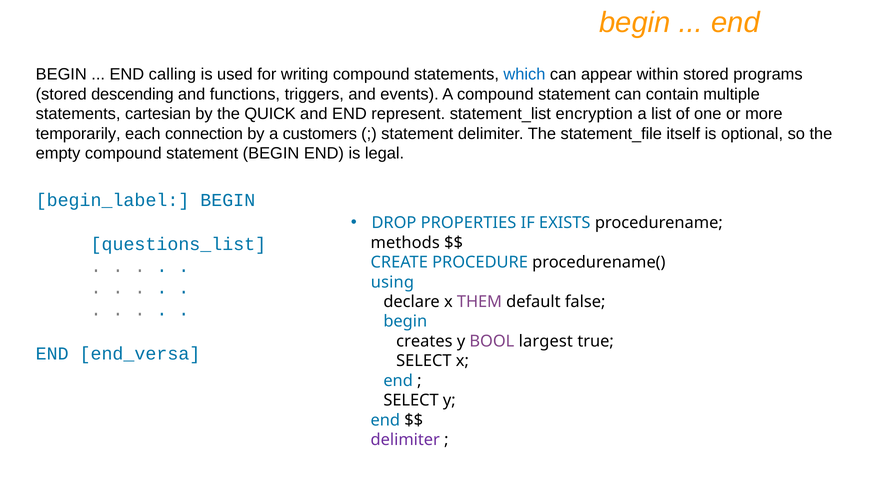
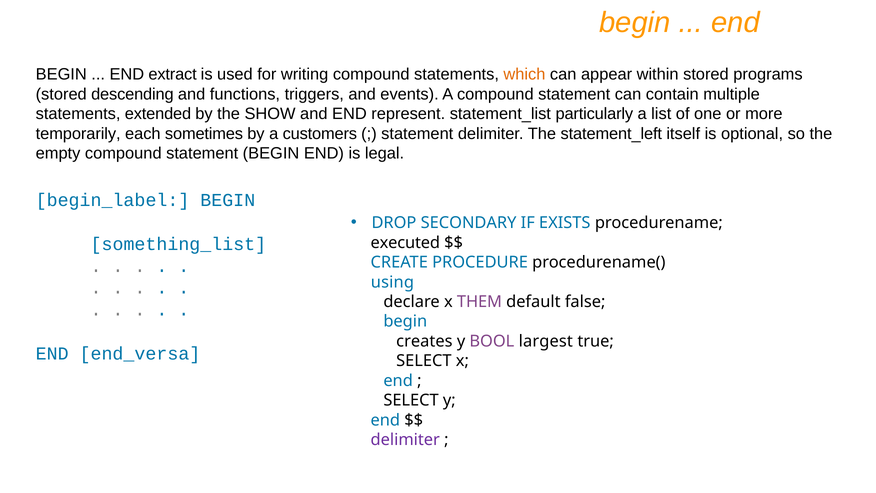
calling: calling -> extract (173, 74)
which colour: blue -> orange (524, 74)
cartesian: cartesian -> extended (158, 114)
QUICK: QUICK -> SHOW (270, 114)
encryption: encryption -> particularly (594, 114)
connection: connection -> sometimes (204, 134)
statement_file: statement_file -> statement_left (611, 134)
PROPERTIES: PROPERTIES -> SECONDARY (469, 223)
questions_list: questions_list -> something_list (178, 244)
methods: methods -> executed (405, 243)
